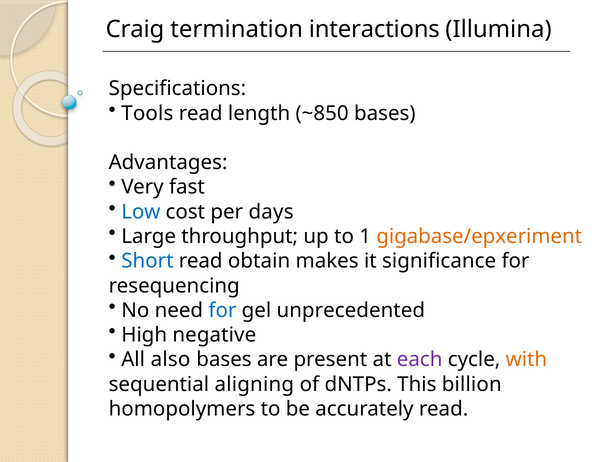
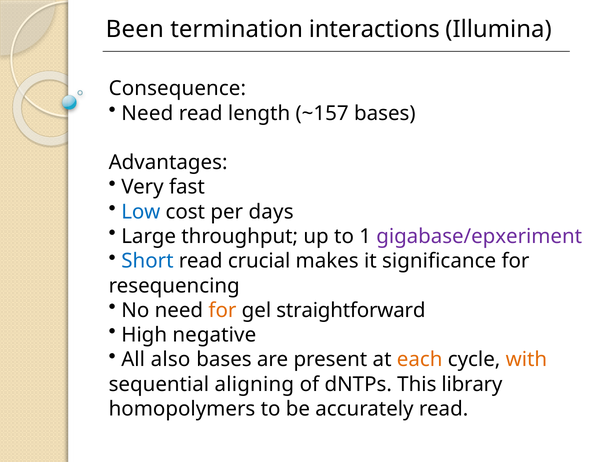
Craig: Craig -> Been (135, 29)
Specifications: Specifications -> Consequence (177, 89)
Tools: Tools -> Need (147, 113)
~850: ~850 -> ~157 (322, 113)
gigabase/epxeriment colour: orange -> purple (479, 236)
obtain: obtain -> crucial (259, 261)
for colour: blue -> orange (222, 310)
unprecedented: unprecedented -> straightforward (351, 310)
each colour: purple -> orange (420, 360)
billion: billion -> library (472, 384)
